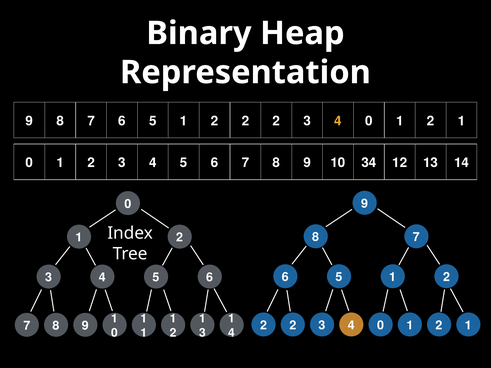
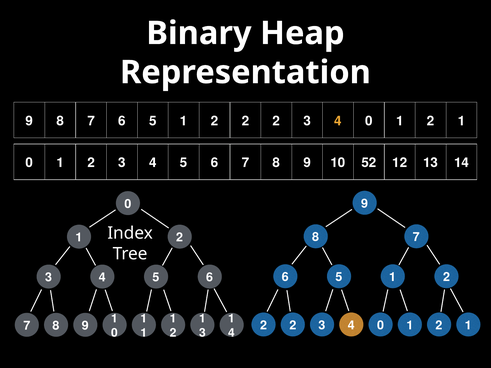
34: 34 -> 52 (369, 163)
